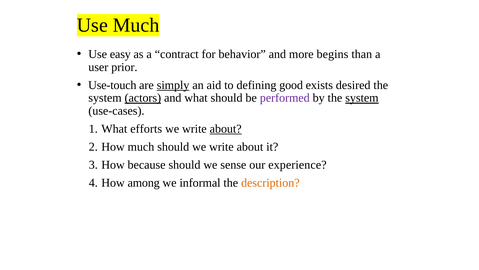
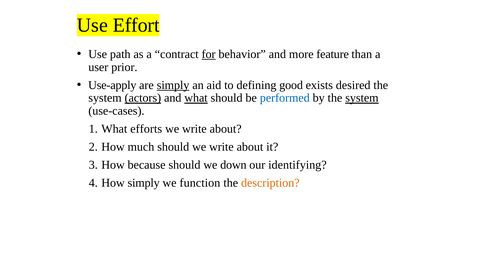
Use Much: Much -> Effort (136, 25)
easy: easy -> path (120, 54)
for underline: none -> present (209, 54)
begins: begins -> feature (333, 54)
Use-touch: Use-touch -> Use-apply (112, 85)
what underline: none -> present (196, 98)
performed colour: purple -> blue (285, 98)
about underline: present -> none (226, 129)
sense: sense -> down (233, 164)
experience: experience -> identifying (297, 164)
How among: among -> simply (144, 182)
informal: informal -> function (200, 182)
